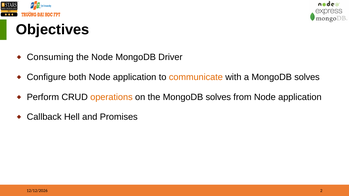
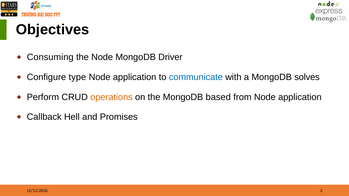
both: both -> type (77, 77)
communicate colour: orange -> blue (196, 77)
the MongoDB solves: solves -> based (218, 97)
